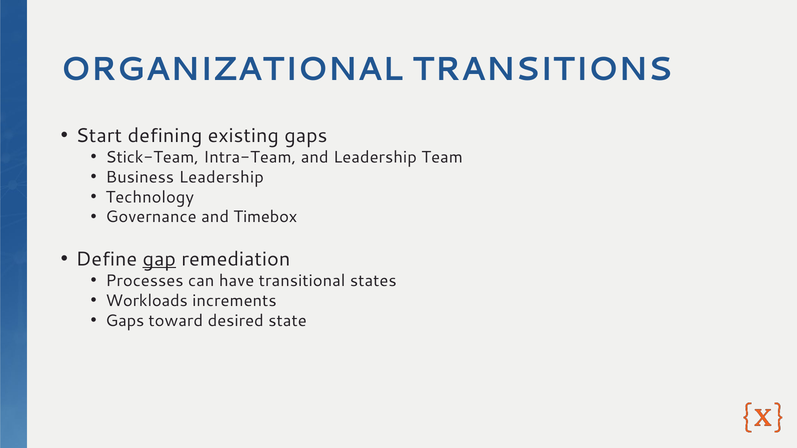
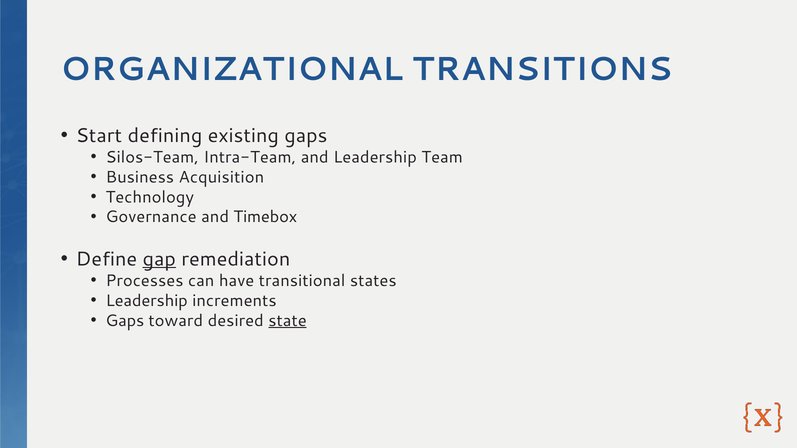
Stick-Team: Stick-Team -> Silos-Team (152, 157)
Business Leadership: Leadership -> Acquisition (221, 177)
Workloads: Workloads -> Leadership (147, 301)
state underline: none -> present (288, 321)
